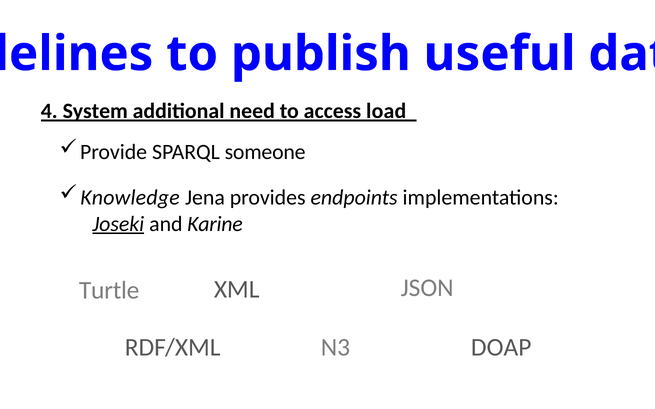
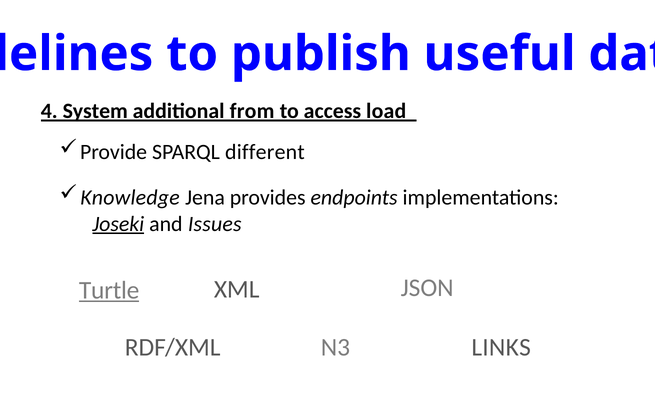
need: need -> from (252, 111)
someone: someone -> different (265, 152)
Karine: Karine -> Issues (215, 224)
Turtle underline: none -> present (109, 291)
DOAP: DOAP -> LINKS (501, 348)
